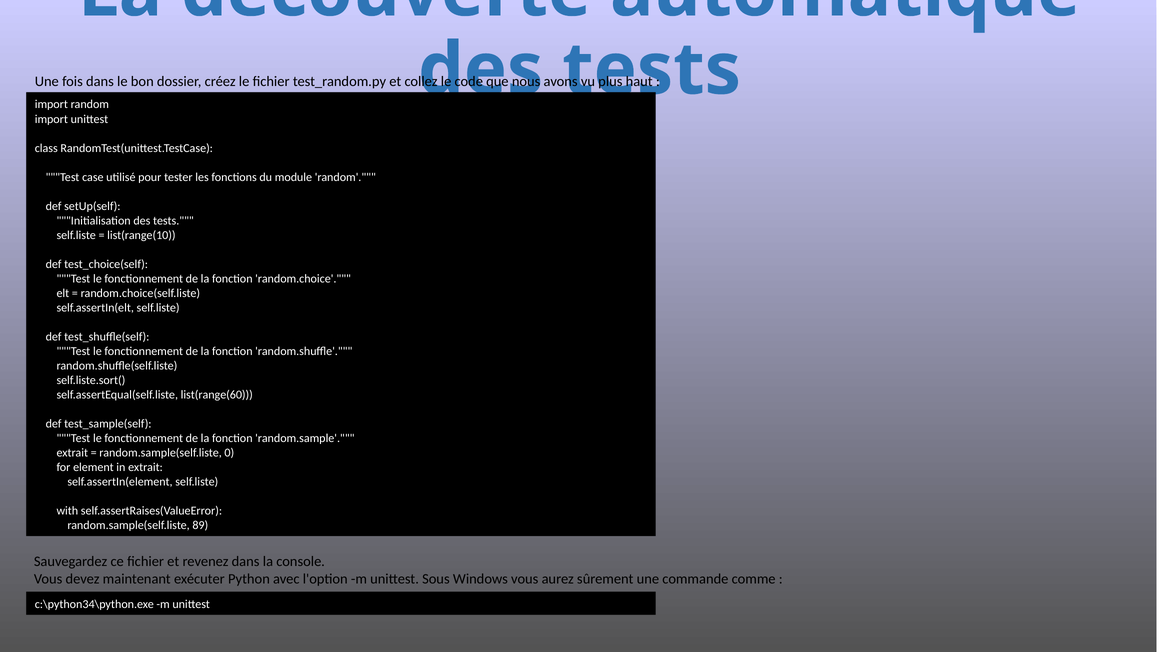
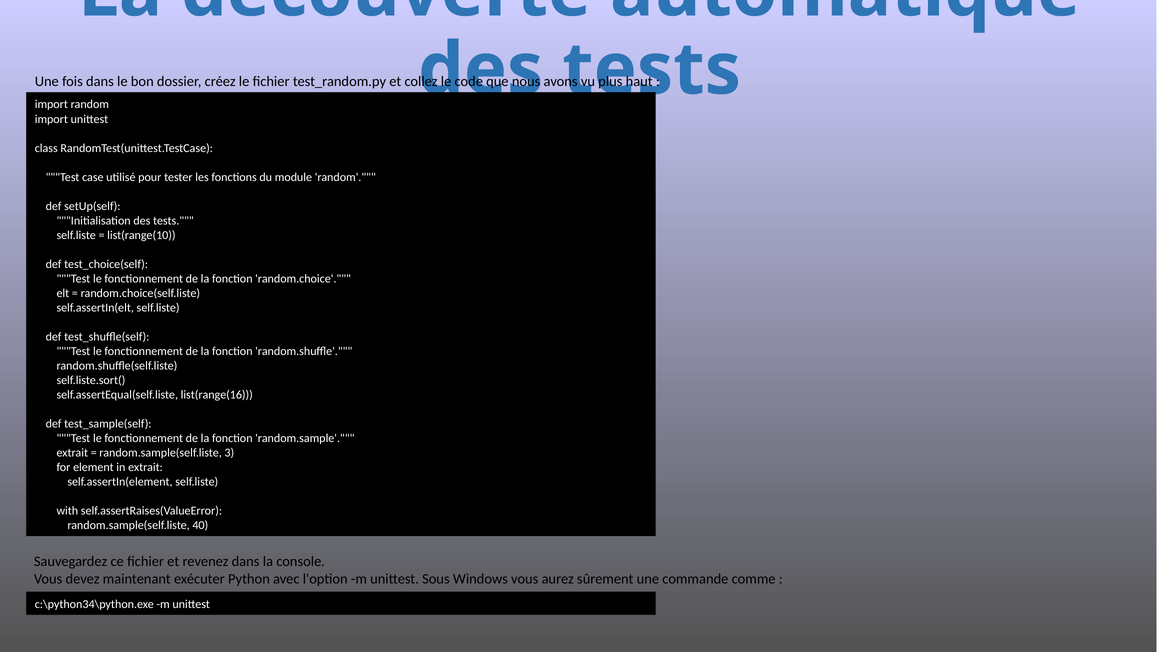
list(range(60: list(range(60 -> list(range(16 (217, 395)
0: 0 -> 3 (229, 453)
89: 89 -> 40 (200, 525)
